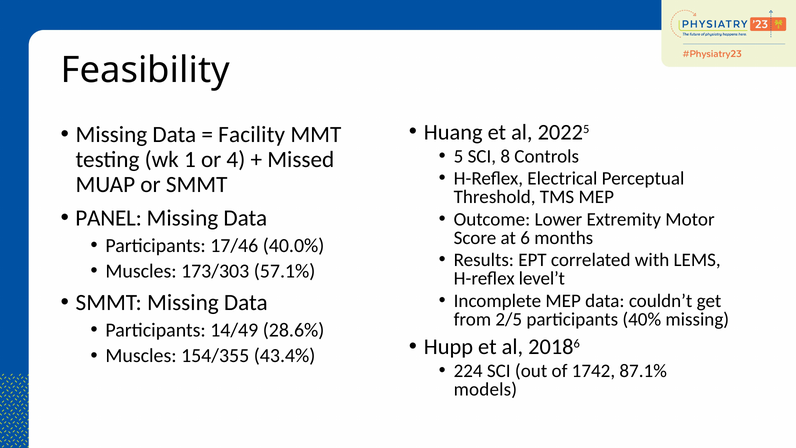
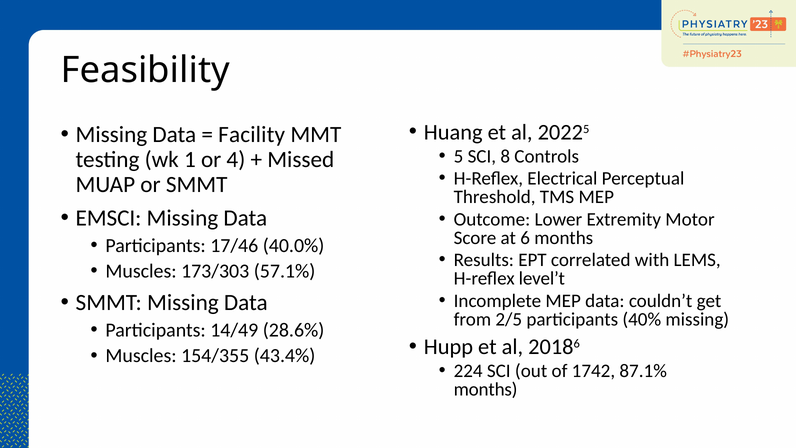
PANEL: PANEL -> EMSCI (109, 218)
models: models -> months (486, 389)
